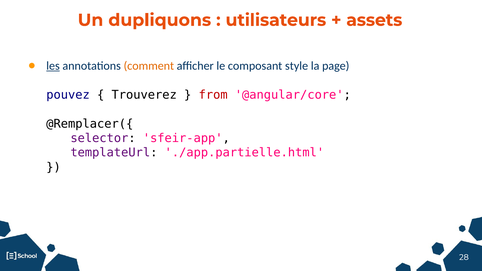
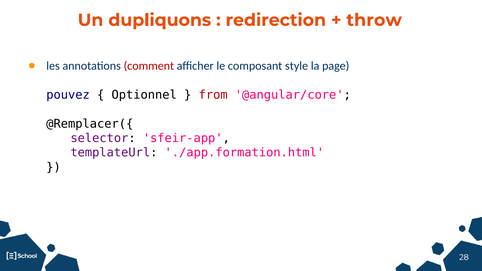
utilisateurs: utilisateurs -> redirection (276, 20)
assets: assets -> throw (374, 20)
les underline: present -> none (53, 66)
comment colour: orange -> red (149, 66)
Trouverez: Trouverez -> Optionnel (144, 95)
./app.partielle.html: ./app.partielle.html -> ./app.formation.html (244, 153)
